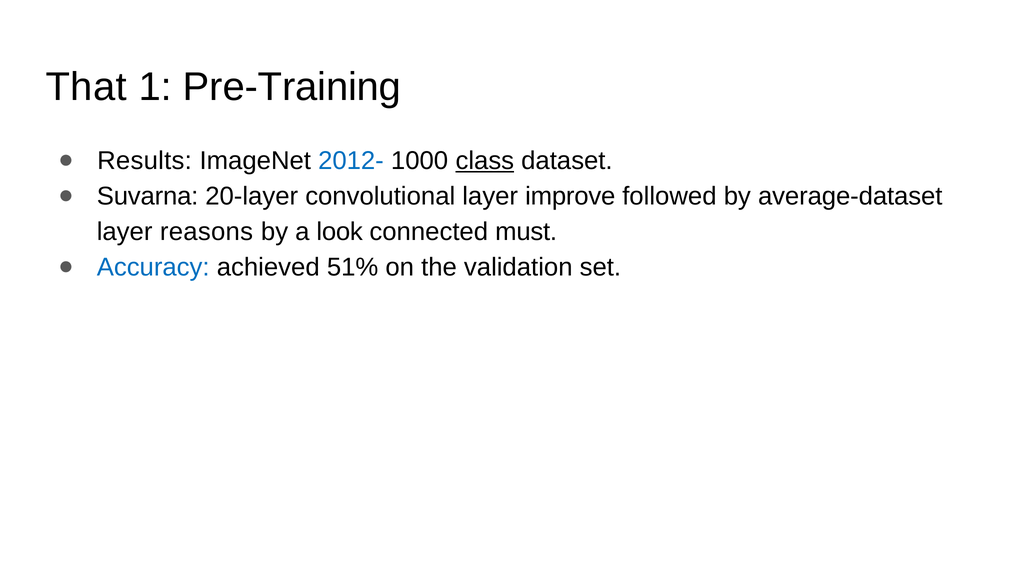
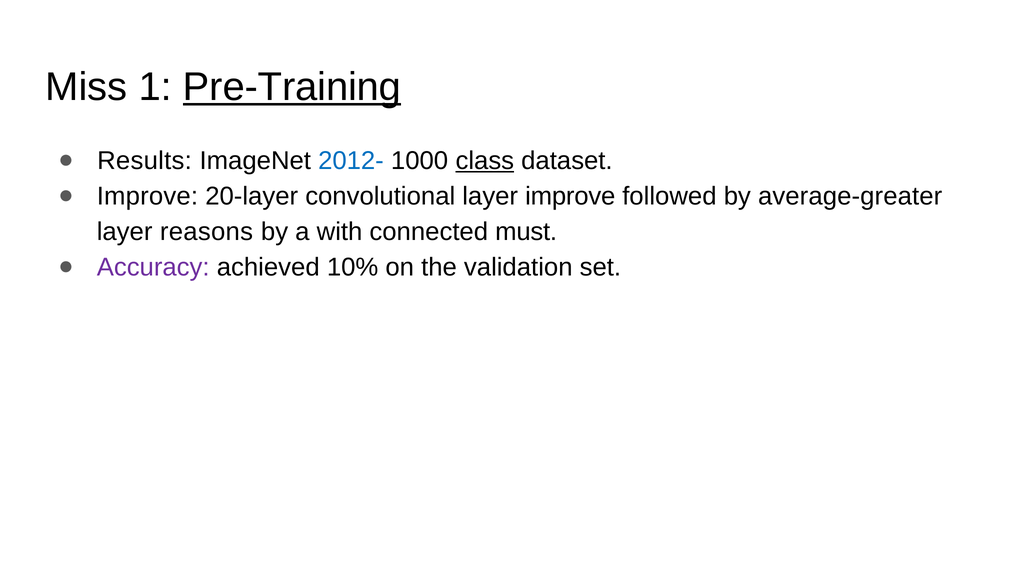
That: That -> Miss (86, 87)
Pre-Training underline: none -> present (292, 87)
Suvarna: Suvarna -> Improve (147, 196)
average-dataset: average-dataset -> average-greater (850, 196)
look: look -> with (340, 232)
Accuracy colour: blue -> purple (153, 267)
51%: 51% -> 10% (353, 267)
